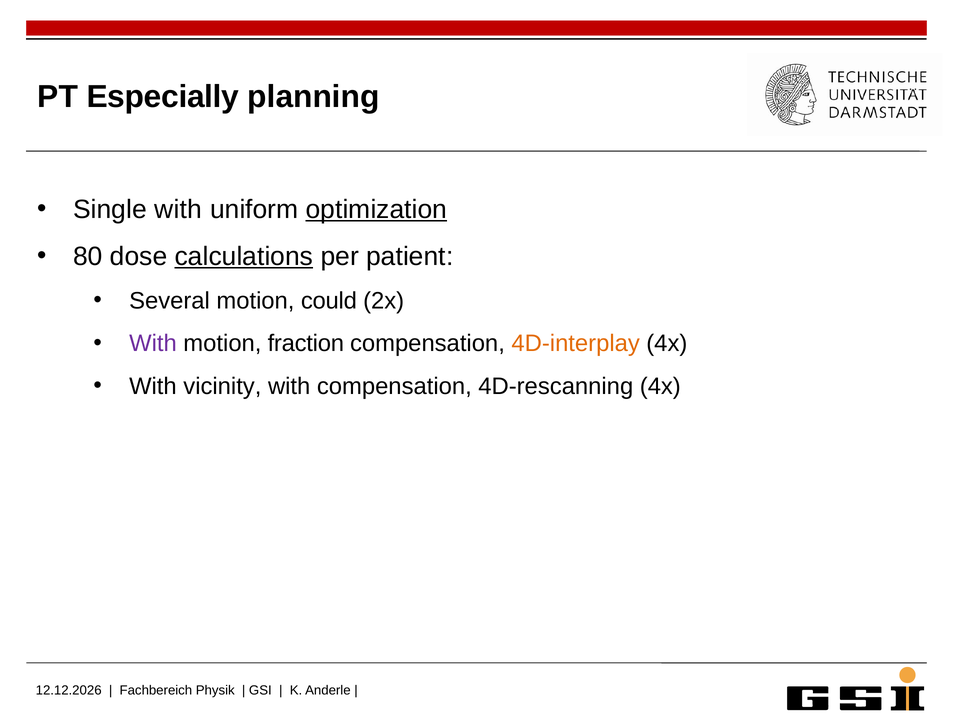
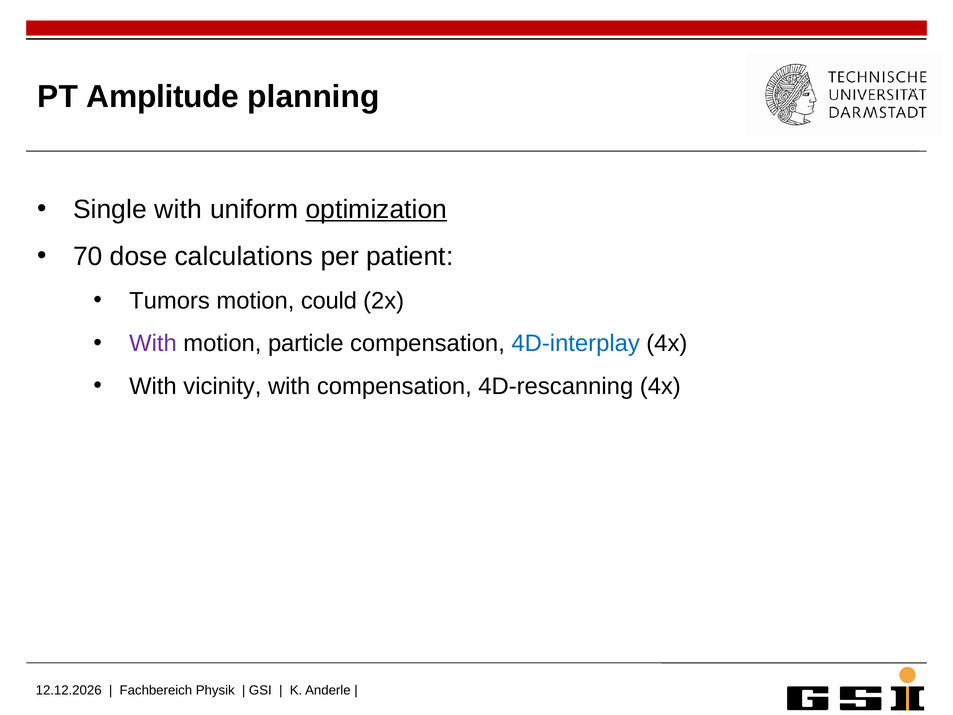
Especially: Especially -> Amplitude (163, 97)
80: 80 -> 70 (88, 256)
calculations underline: present -> none (244, 256)
Several: Several -> Tumors (170, 301)
fraction: fraction -> particle (306, 343)
4D-interplay colour: orange -> blue (576, 343)
